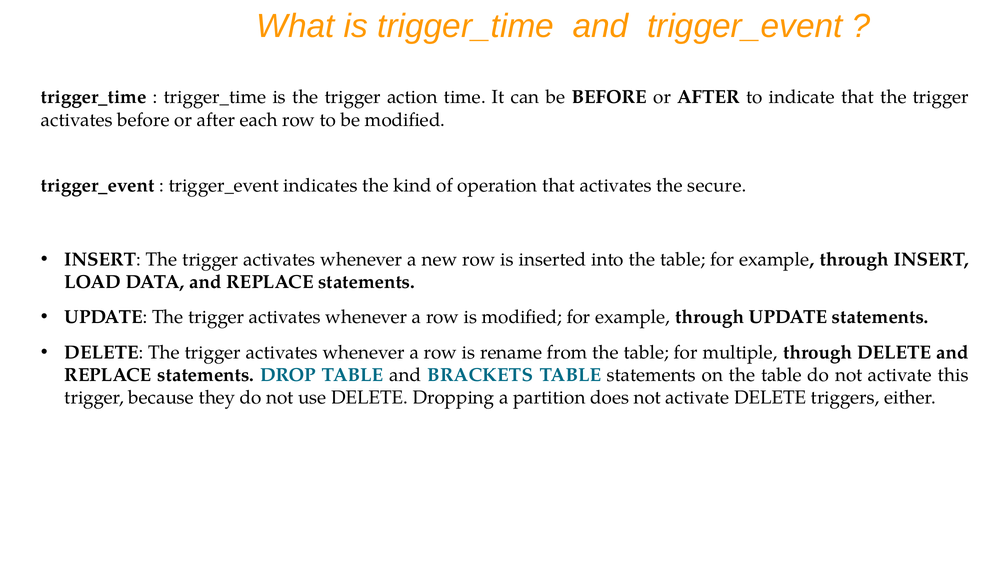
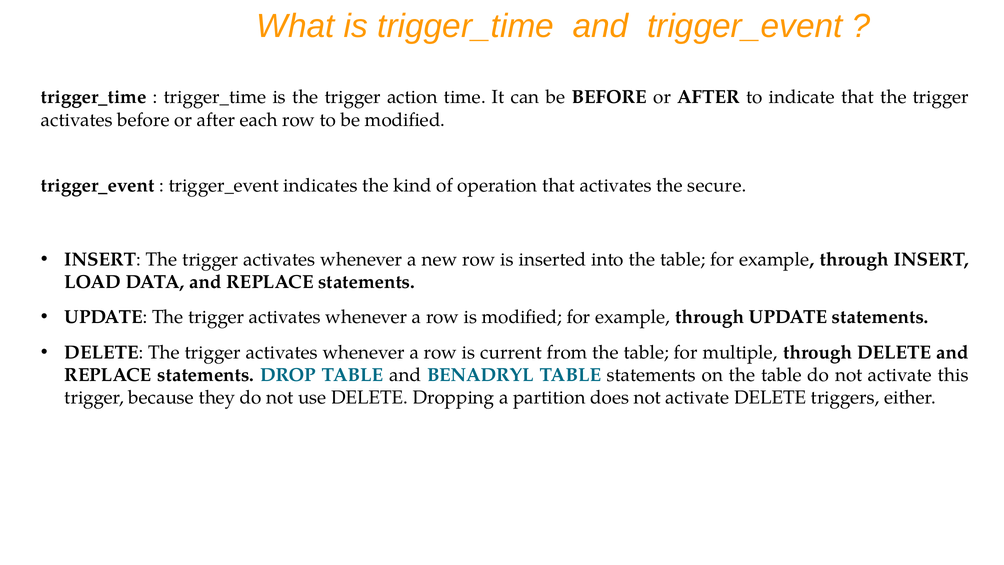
rename: rename -> current (511, 352)
BRACKETS: BRACKETS -> BENADRYL (480, 375)
